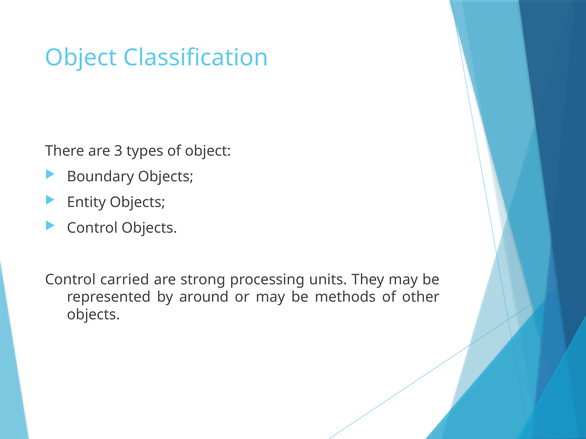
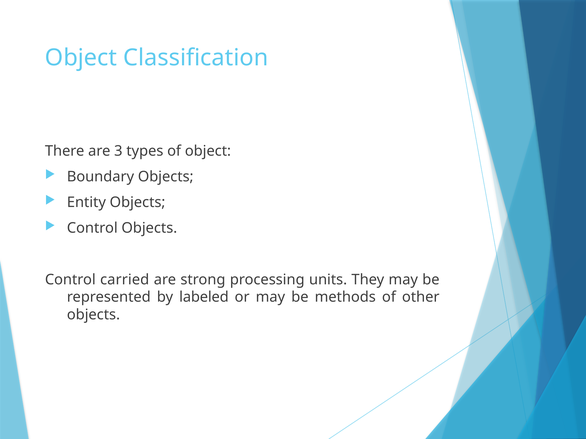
around: around -> labeled (204, 297)
